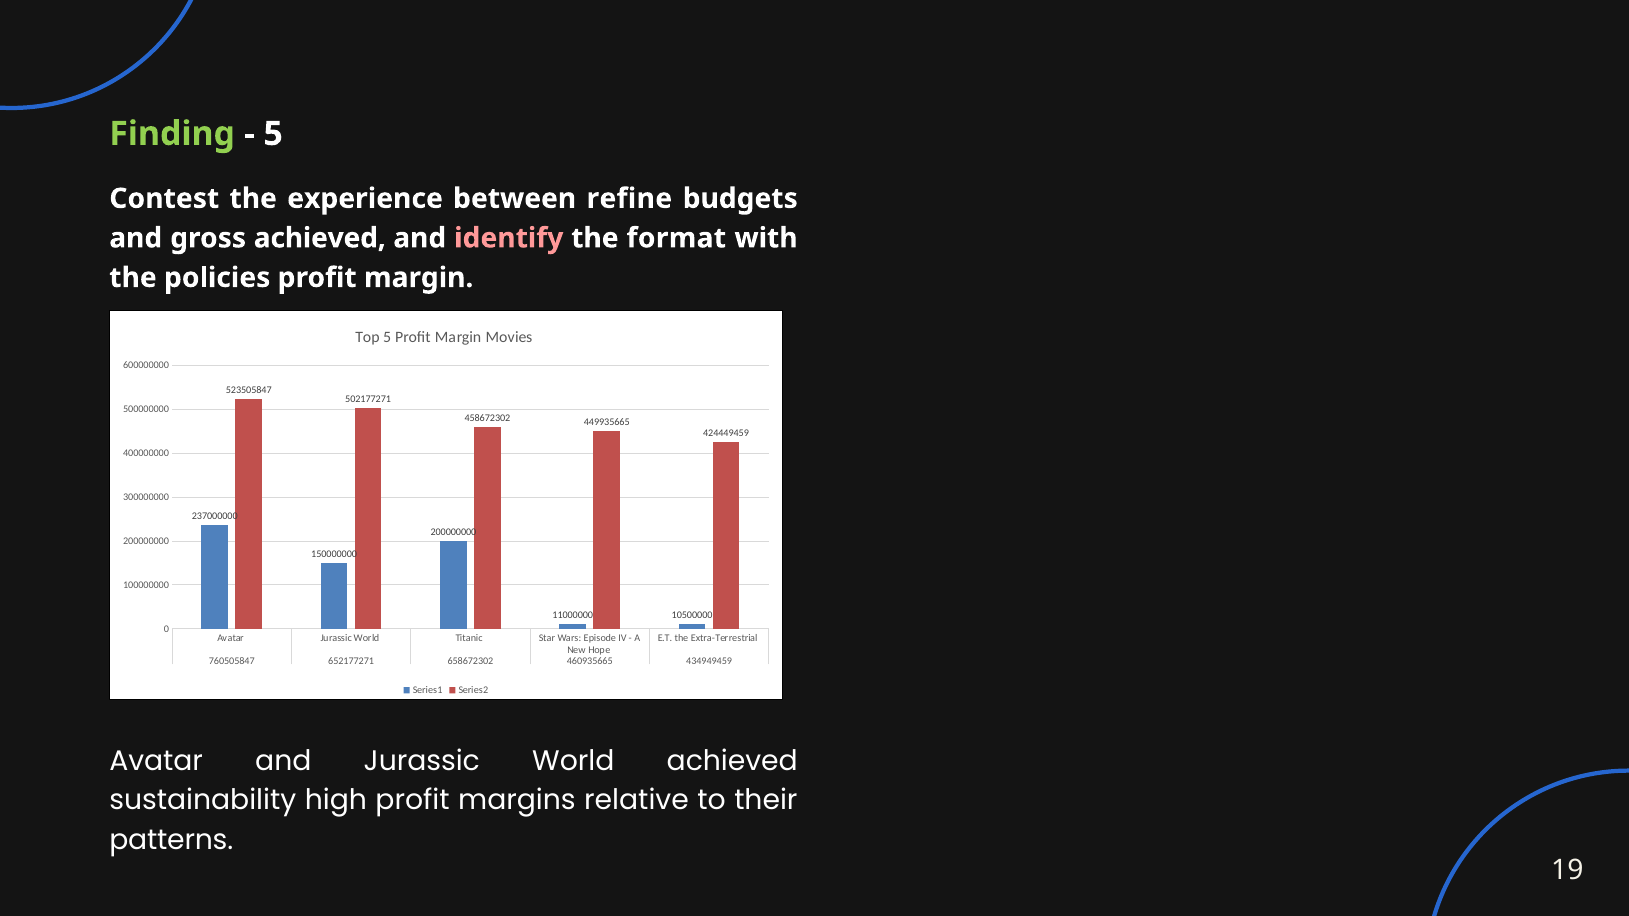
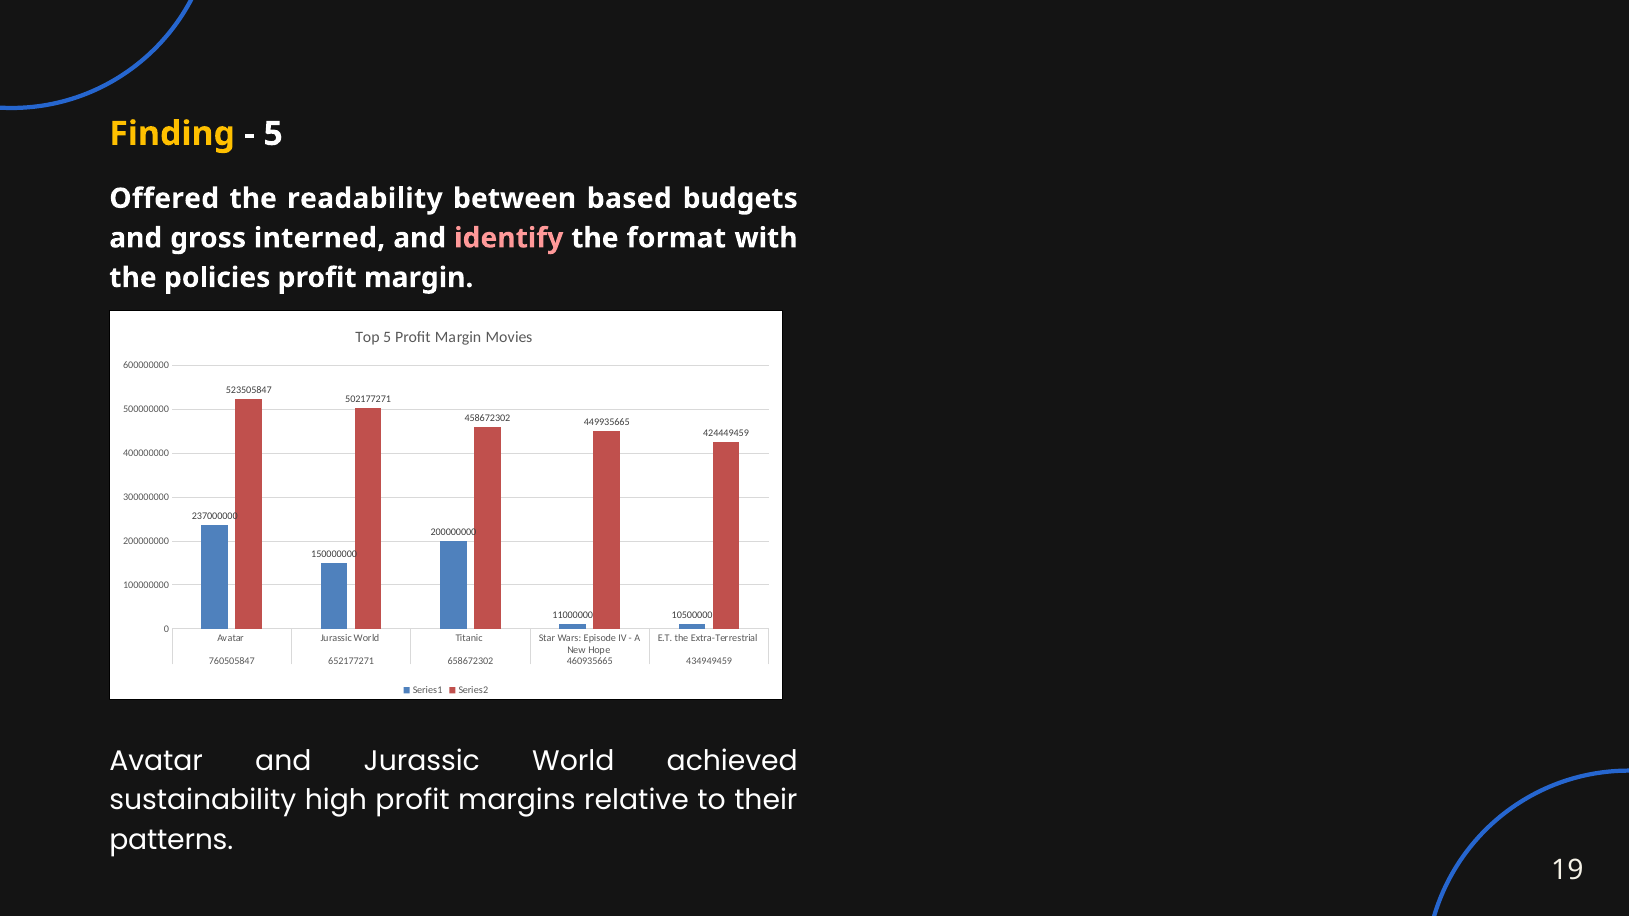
Finding colour: light green -> yellow (172, 134)
Contest: Contest -> Offered (164, 199)
experience: experience -> readability (365, 199)
refine: refine -> based (629, 199)
gross achieved: achieved -> interned (320, 238)
